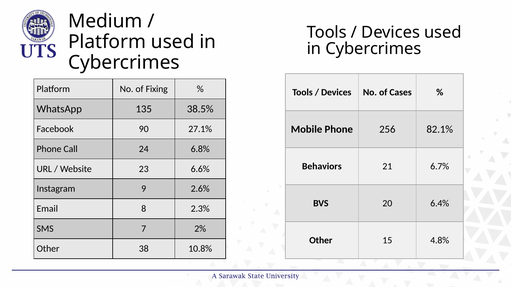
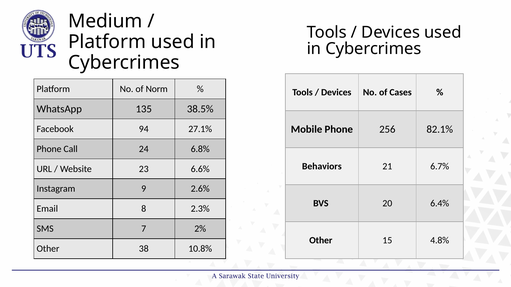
Fixing: Fixing -> Norm (157, 89)
90: 90 -> 94 (144, 129)
